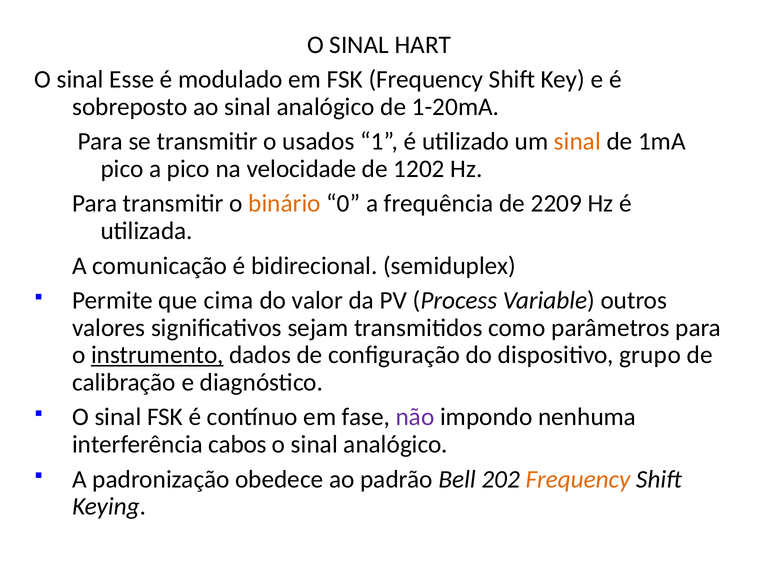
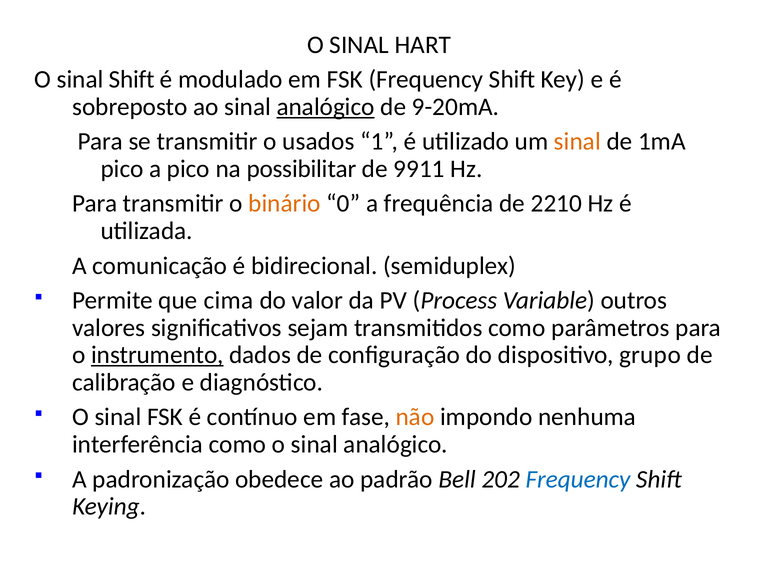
sinal Esse: Esse -> Shift (132, 80)
analógico underline: none -> present (326, 107)
1-20mA: 1-20mA -> 9-20mA (456, 107)
velocidade: velocidade -> possibilitar (302, 169)
1202: 1202 -> 9911 (419, 169)
2209: 2209 -> 2210 (556, 204)
não colour: purple -> orange (415, 418)
interferência cabos: cabos -> como (237, 445)
Frequency colour: orange -> blue (578, 480)
